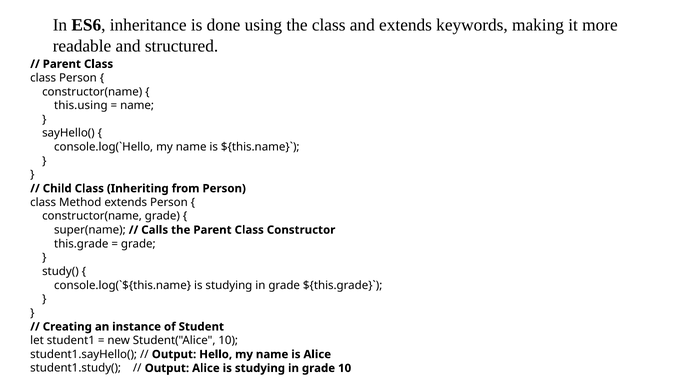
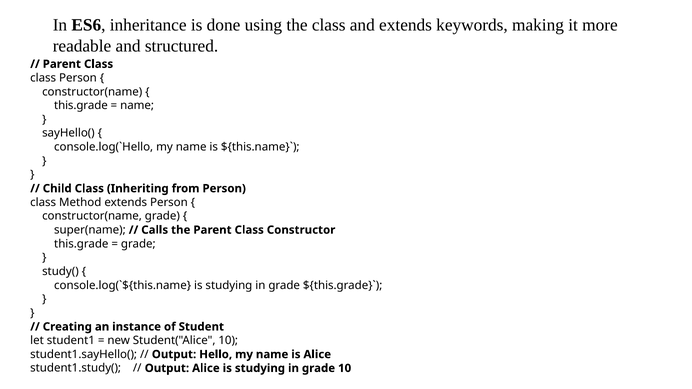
this.using: this.using -> this.grade (81, 106)
